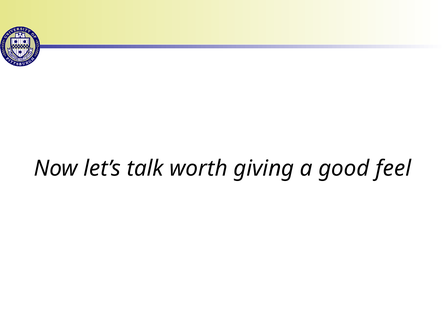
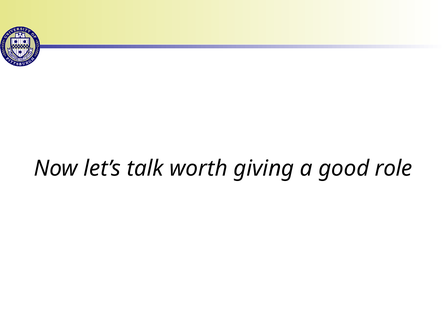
feel: feel -> role (394, 169)
